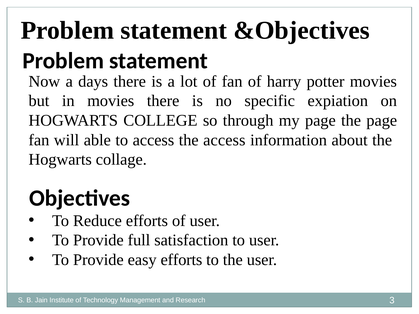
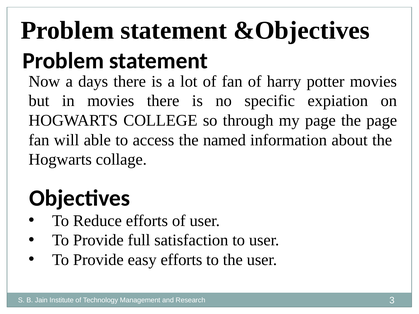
the access: access -> named (224, 140)
